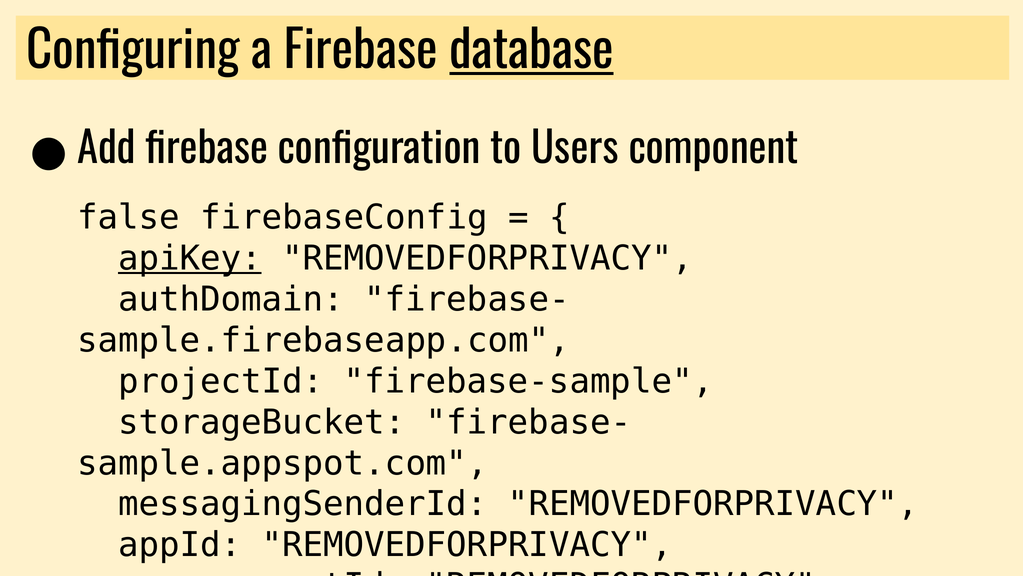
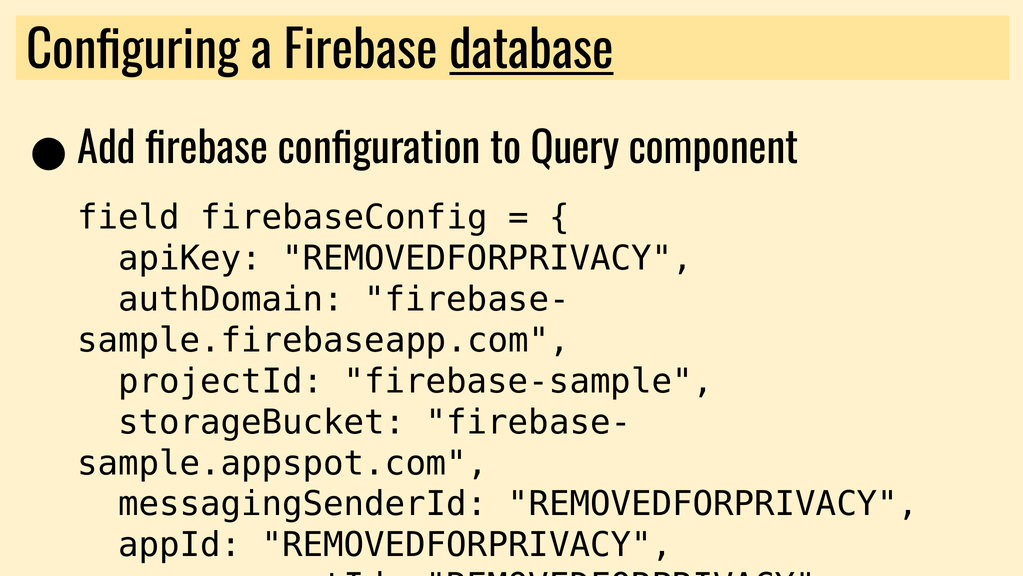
Users: Users -> Query (575, 149)
false: false -> field (128, 217)
apiKey underline: present -> none (190, 258)
